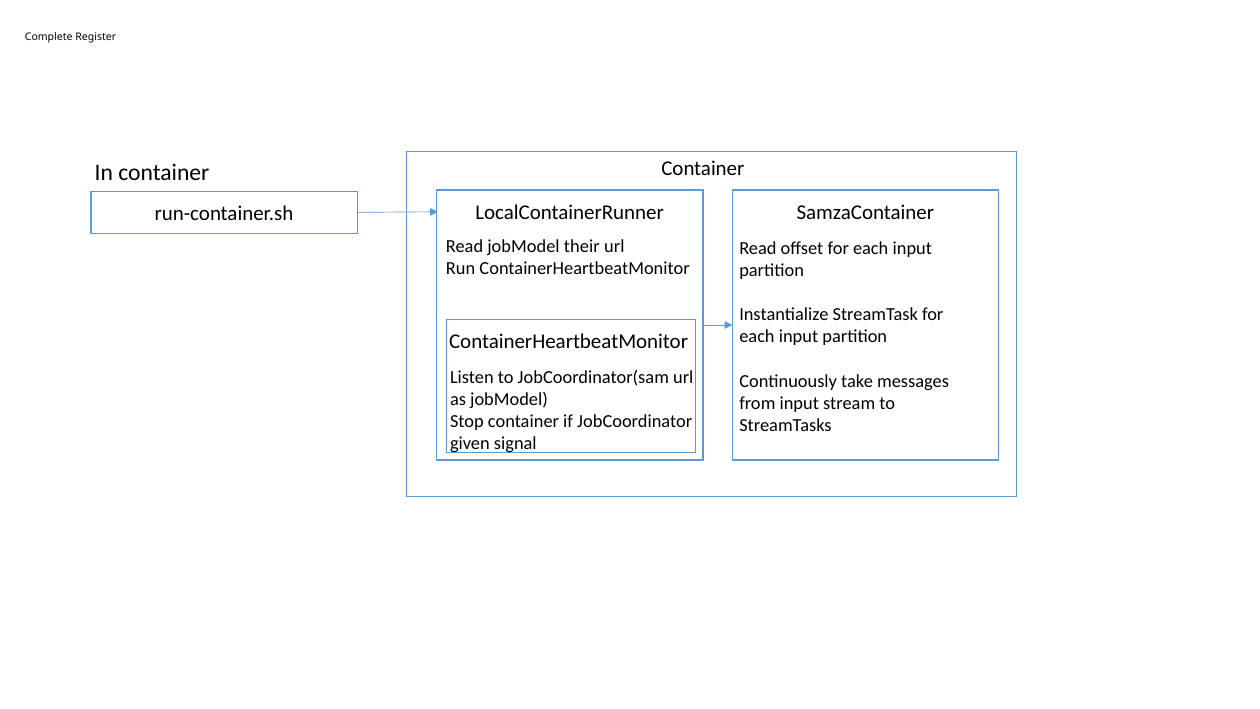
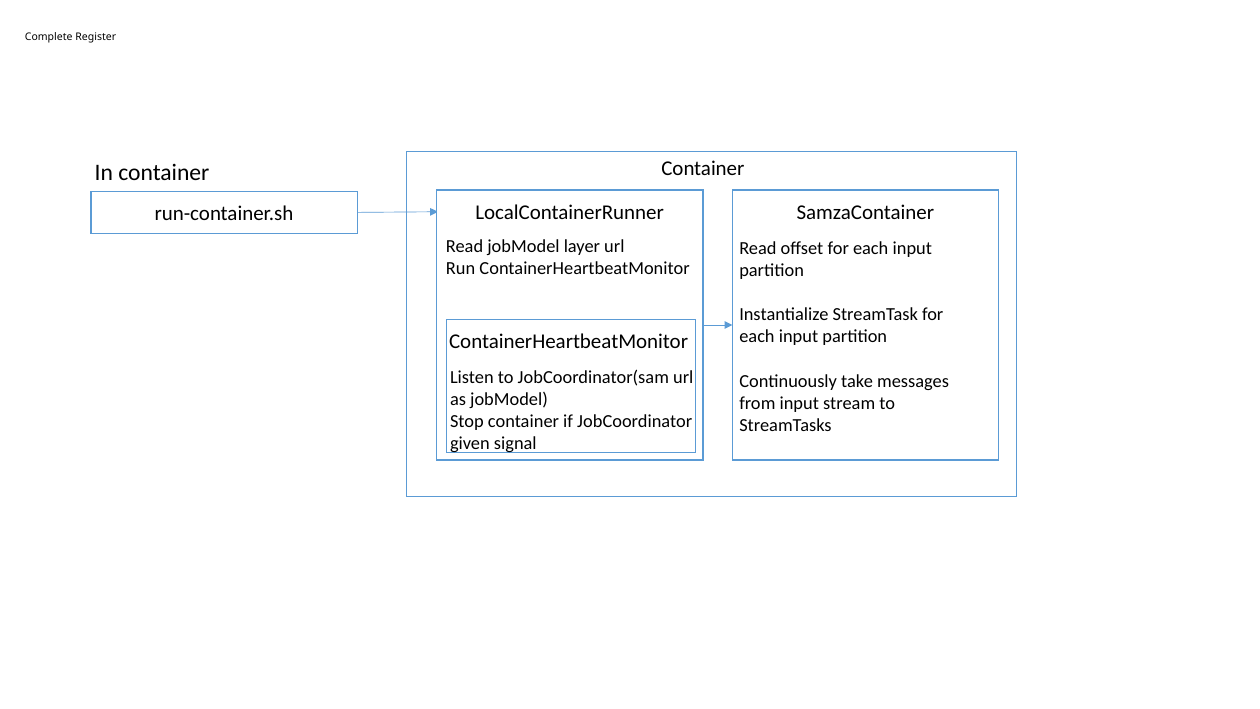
their: their -> layer (582, 246)
